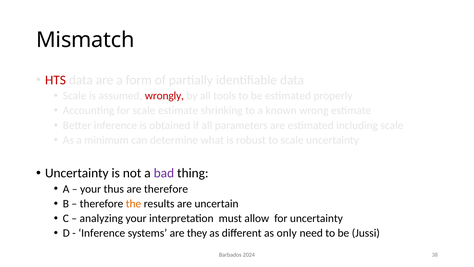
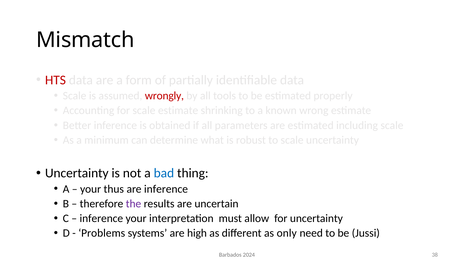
bad colour: purple -> blue (164, 173)
are therefore: therefore -> inference (166, 189)
the colour: orange -> purple (134, 203)
analyzing: analyzing -> inference (101, 218)
Inference: Inference -> Problems (102, 233)
they: they -> high (197, 233)
